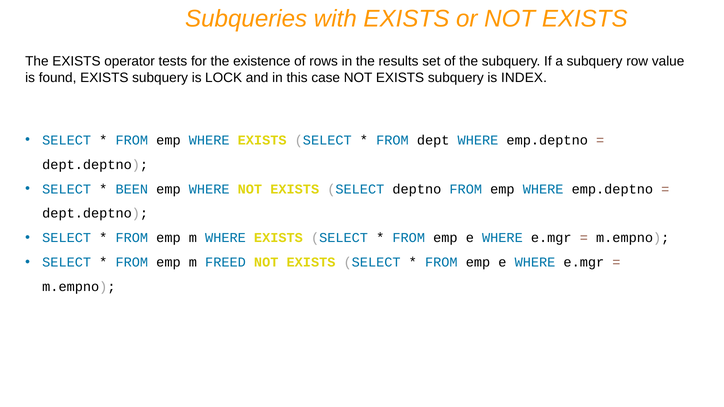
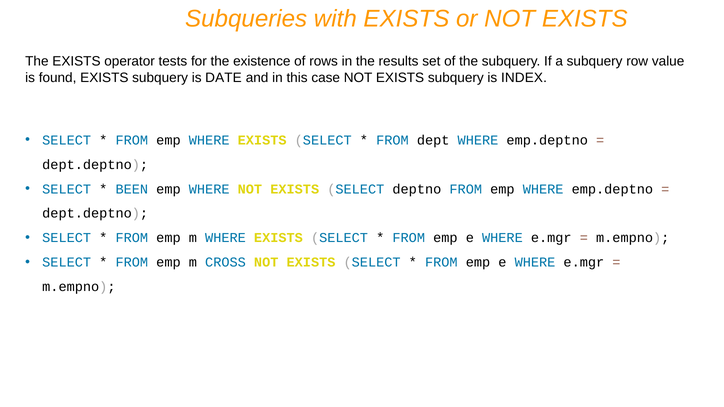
LOCK: LOCK -> DATE (223, 78)
FREED: FREED -> CROSS (225, 263)
